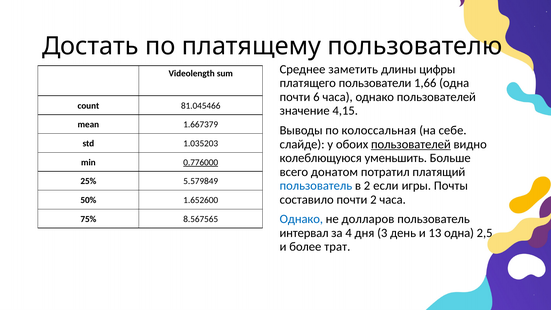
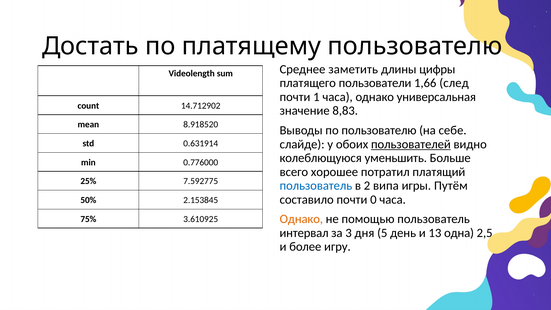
1,66 одна: одна -> след (454, 83)
6: 6 -> 1 (316, 97)
однако пользователей: пользователей -> универсальная (436, 97)
81.045466: 81.045466 -> 14.712902 (201, 106)
4,15: 4,15 -> 8,83 (345, 111)
1.667379: 1.667379 -> 8.918520 (201, 125)
по колоссальная: колоссальная -> пользователю (379, 130)
1.035203: 1.035203 -> 0.631914 (201, 143)
0.776000 underline: present -> none (201, 162)
донатом: донатом -> хорошее (334, 172)
5.579849: 5.579849 -> 7.592775 (201, 181)
если: если -> випа (386, 186)
Почты: Почты -> Путём (451, 186)
почти 2: 2 -> 0 (373, 200)
1.652600: 1.652600 -> 2.153845 (201, 200)
Однако colour: blue -> orange (301, 219)
долларов: долларов -> помощью (368, 219)
8.567565: 8.567565 -> 3.610925 (201, 219)
4: 4 -> 3 (349, 233)
3: 3 -> 5 (382, 233)
трат: трат -> игру (337, 247)
